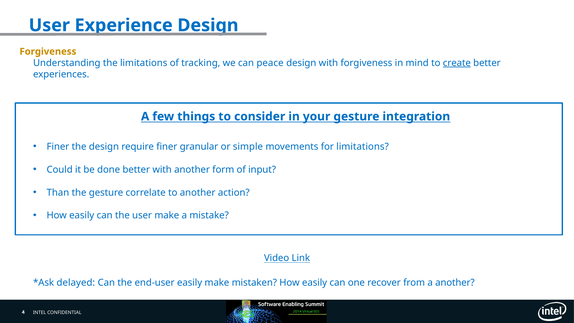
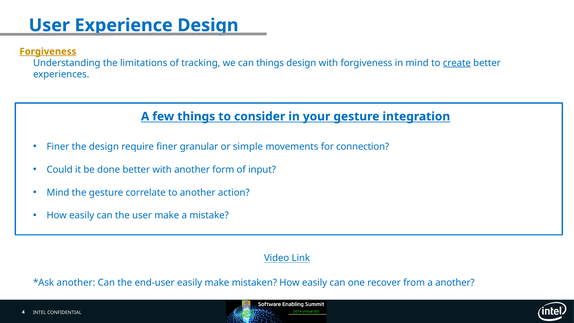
Forgiveness underline: none -> present (48, 51)
can peace: peace -> things (270, 63)
for limitations: limitations -> connection (363, 147)
Than: Than -> Mind (58, 192)
delayed: delayed -> another (76, 282)
